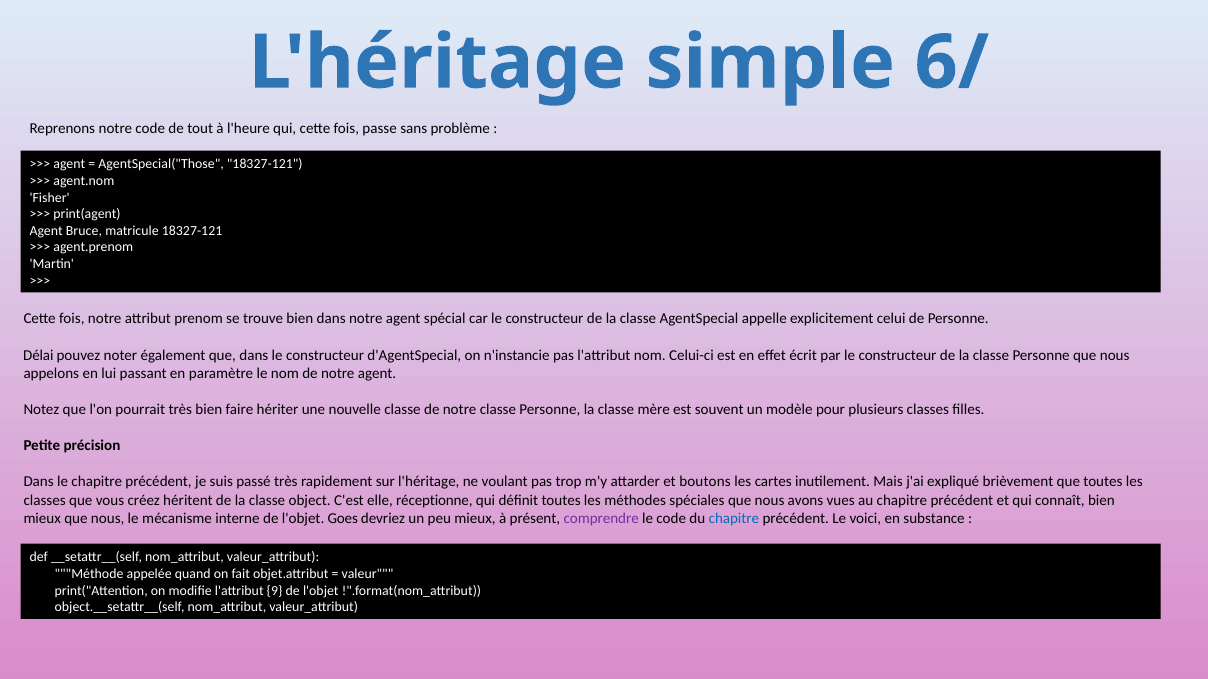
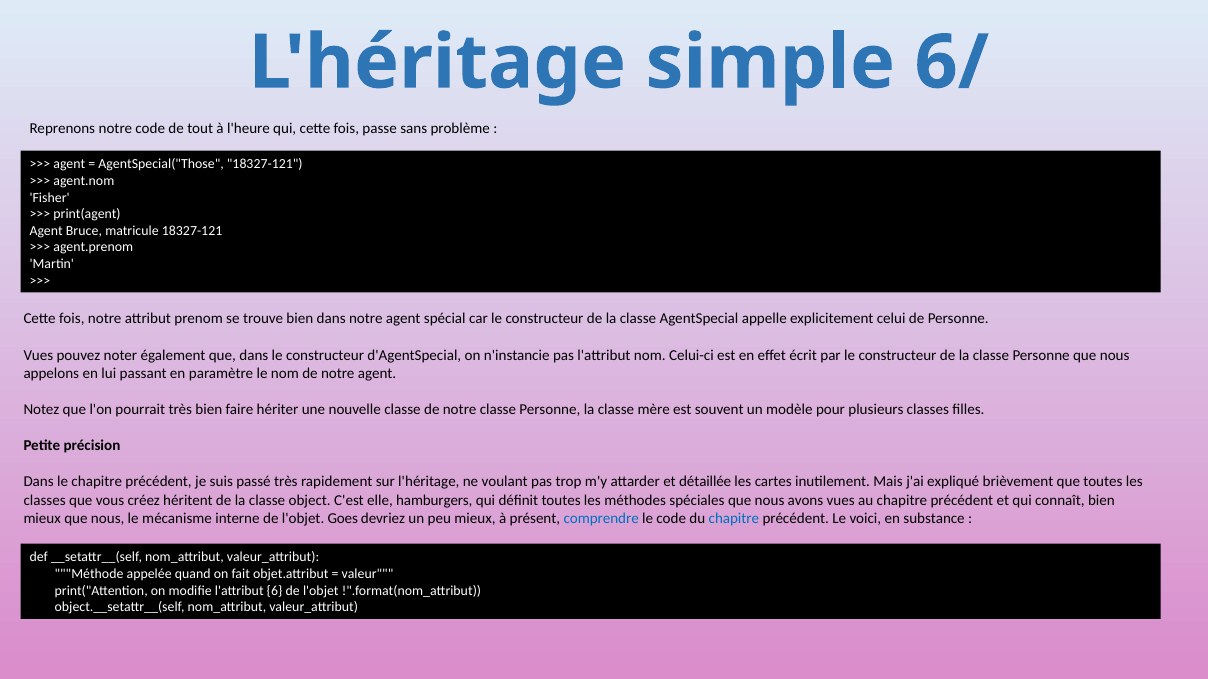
Délai: Délai -> Vues (38, 355)
boutons: boutons -> détaillée (705, 482)
réceptionne: réceptionne -> hamburgers (434, 500)
comprendre colour: purple -> blue (601, 519)
9: 9 -> 6 (275, 591)
